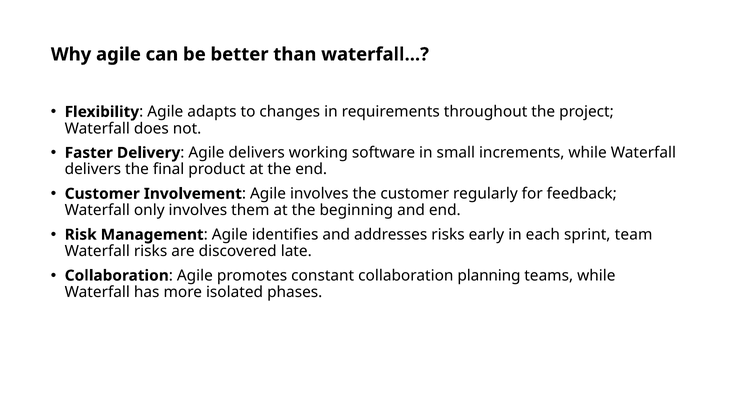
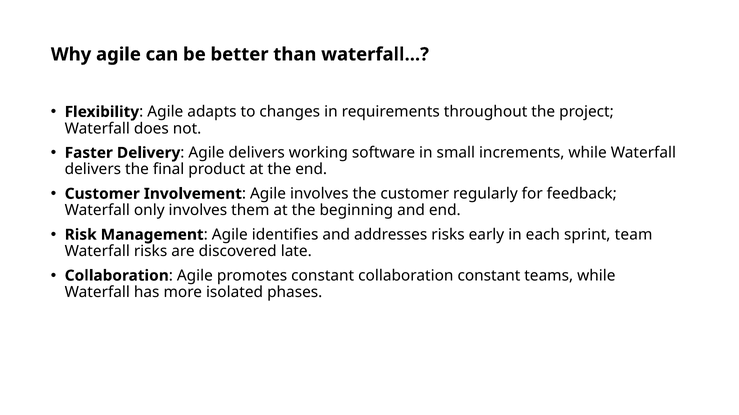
collaboration planning: planning -> constant (489, 276)
